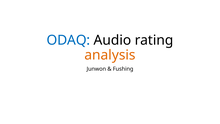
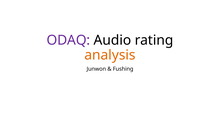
ODAQ colour: blue -> purple (68, 40)
